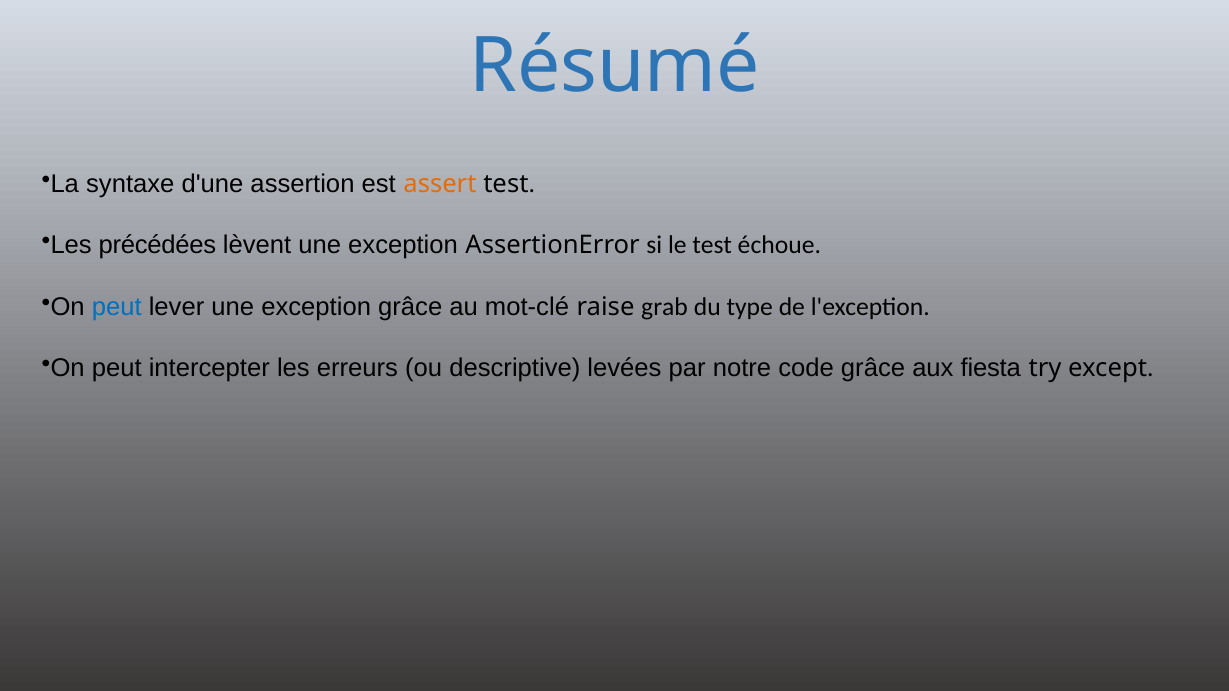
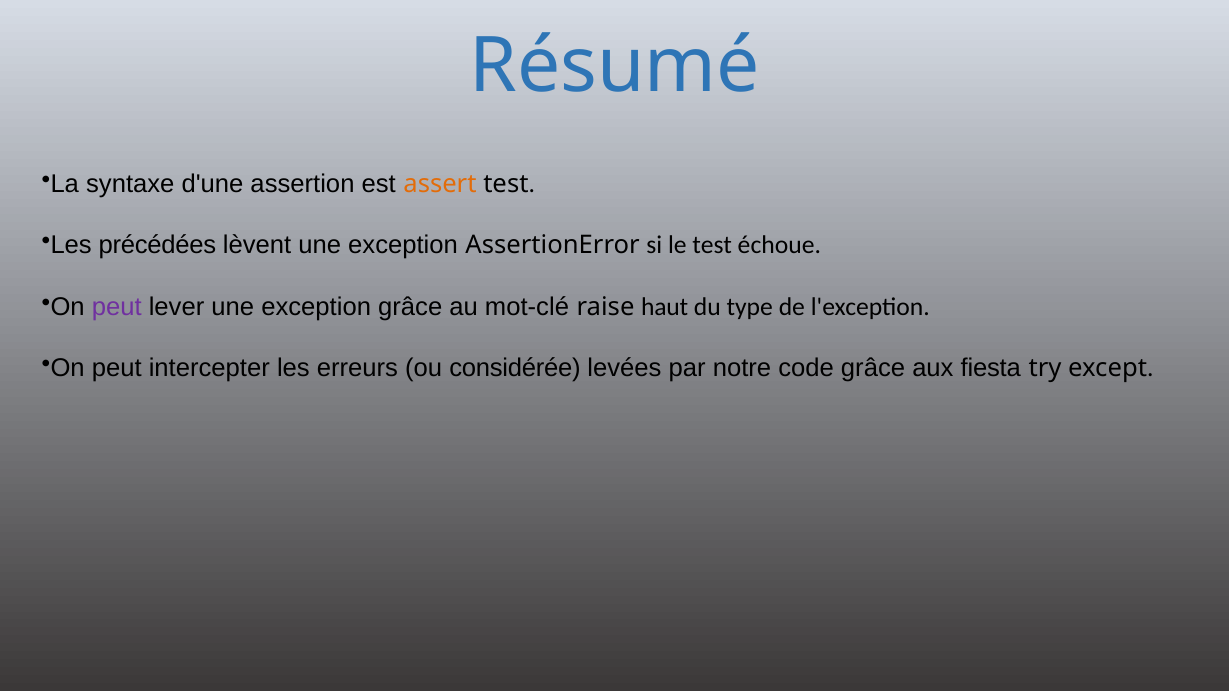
peut colour: blue -> purple (117, 307)
grab: grab -> haut (665, 307)
descriptive: descriptive -> considérée (515, 369)
